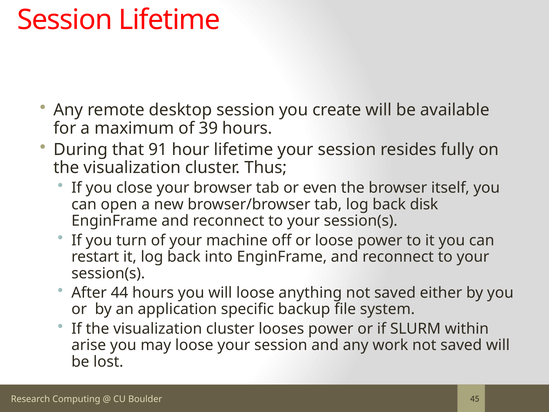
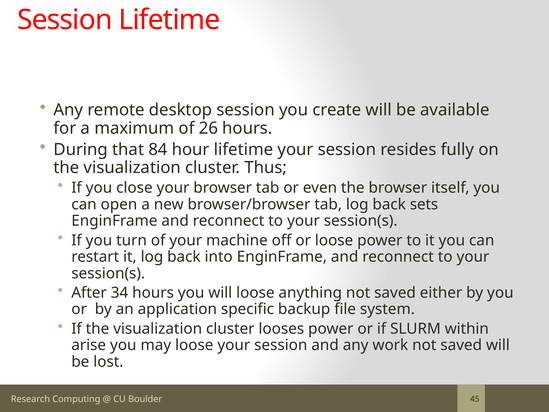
39: 39 -> 26 (208, 128)
91: 91 -> 84 (158, 150)
disk: disk -> sets (424, 204)
44: 44 -> 34 (120, 293)
